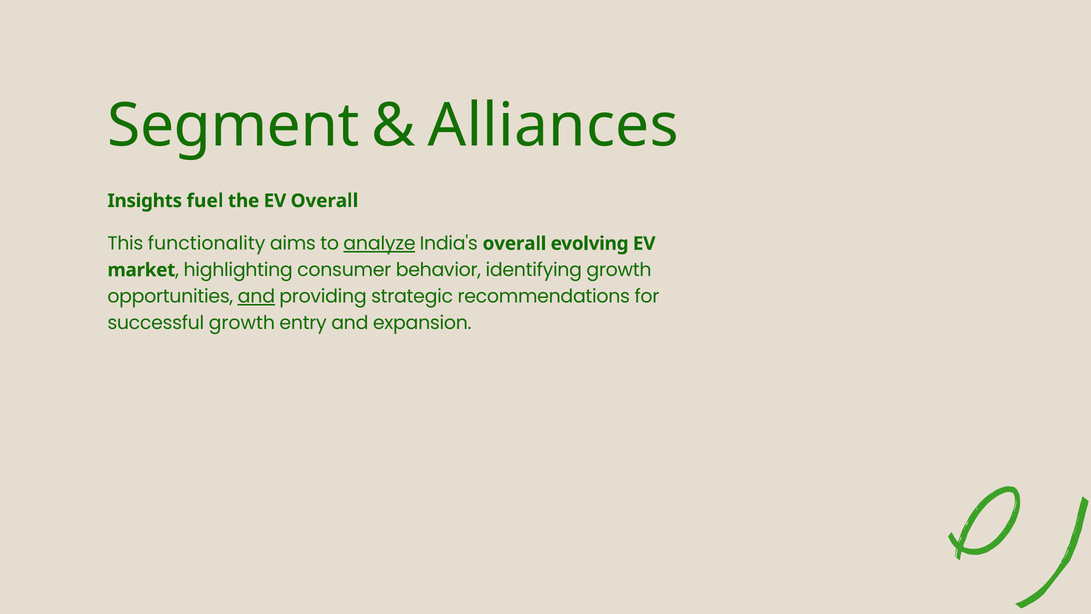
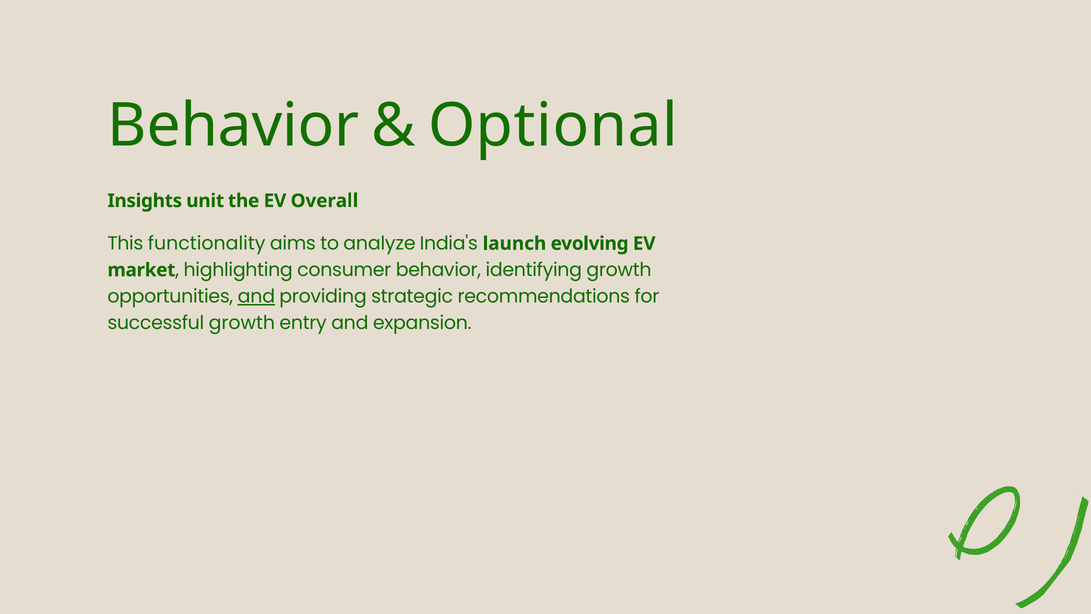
Segment: Segment -> Behavior (233, 126)
Alliances: Alliances -> Optional (553, 126)
fuel: fuel -> unit (205, 201)
analyze underline: present -> none (379, 243)
India's overall: overall -> launch (514, 243)
